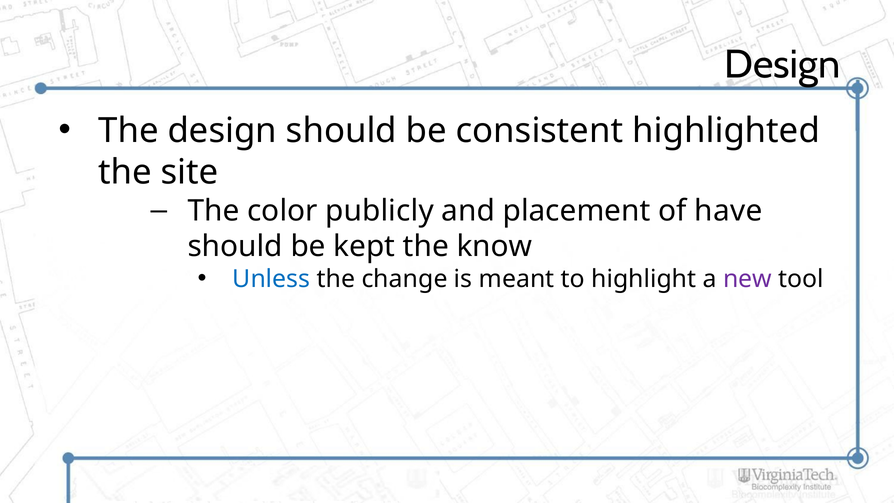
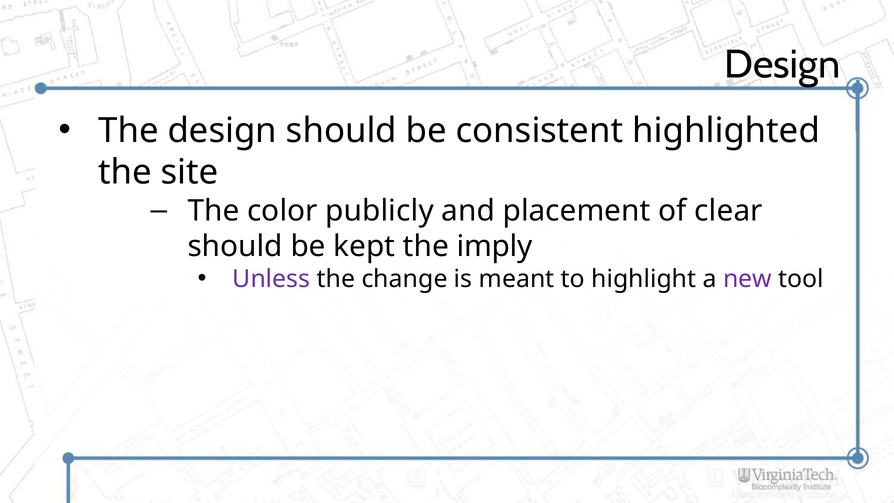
have: have -> clear (728, 211)
know: know -> imply (495, 247)
Unless colour: blue -> purple (271, 279)
